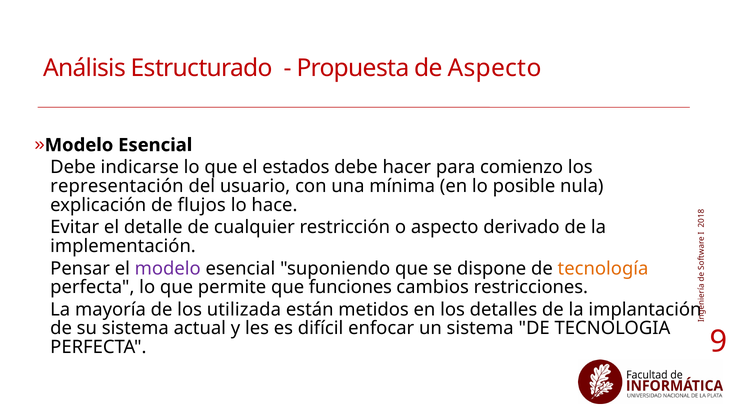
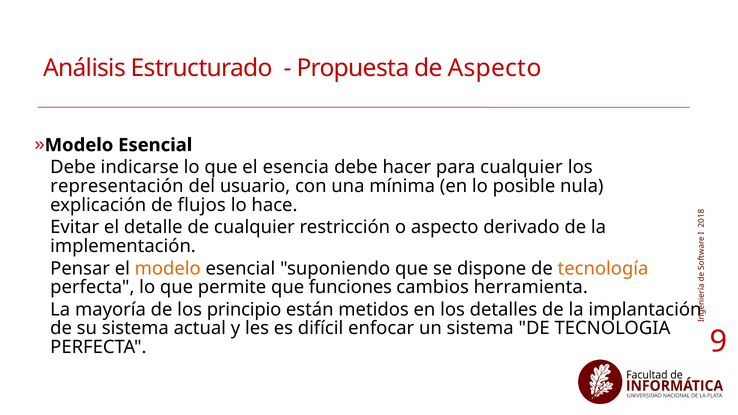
estados: estados -> esencia (296, 167)
para comienzo: comienzo -> cualquier (521, 167)
modelo colour: purple -> orange (168, 269)
restricciones: restricciones -> herramienta (531, 287)
utilizada: utilizada -> principio (244, 310)
